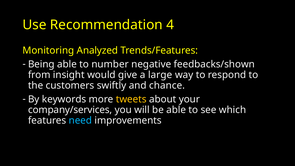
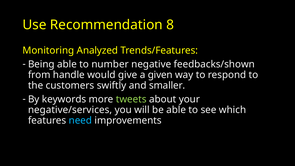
4: 4 -> 8 (170, 25)
insight: insight -> handle (69, 75)
large: large -> given (160, 75)
chance: chance -> smaller (167, 85)
tweets colour: yellow -> light green (131, 99)
company/services: company/services -> negative/services (70, 110)
